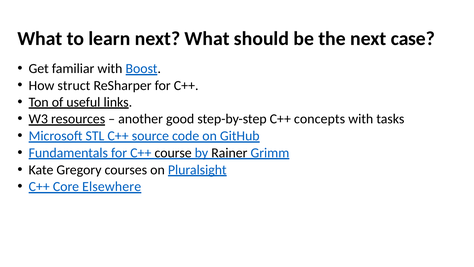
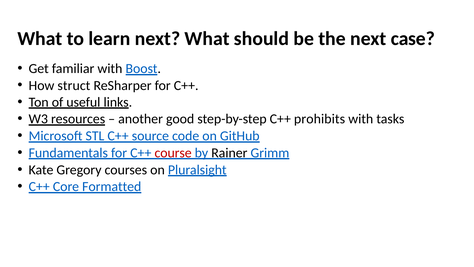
concepts: concepts -> prohibits (320, 119)
course colour: black -> red (173, 153)
Elsewhere: Elsewhere -> Formatted (112, 186)
